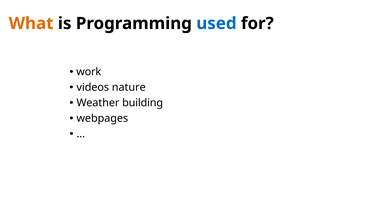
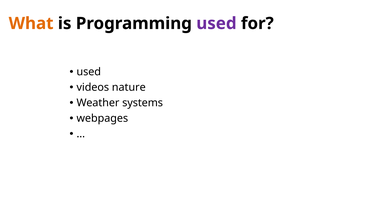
used colour: blue -> purple (216, 23)
work: work -> used (89, 72)
building: building -> systems (143, 103)
